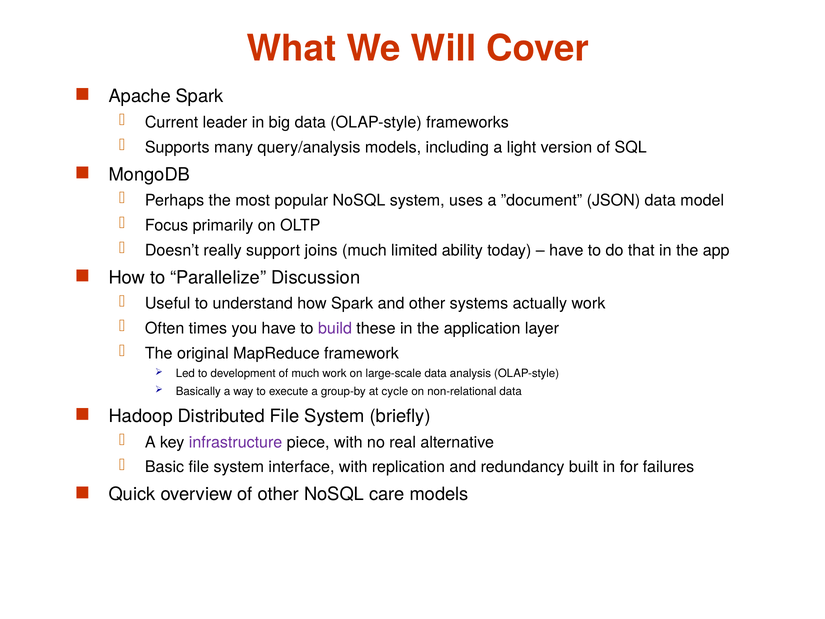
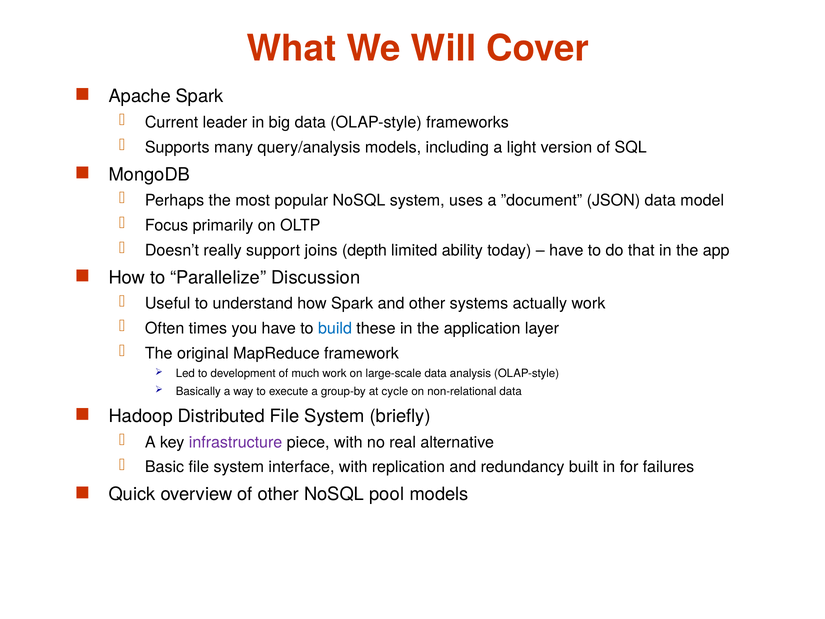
joins much: much -> depth (364, 250)
build colour: purple -> blue (335, 328)
care: care -> pool (387, 494)
